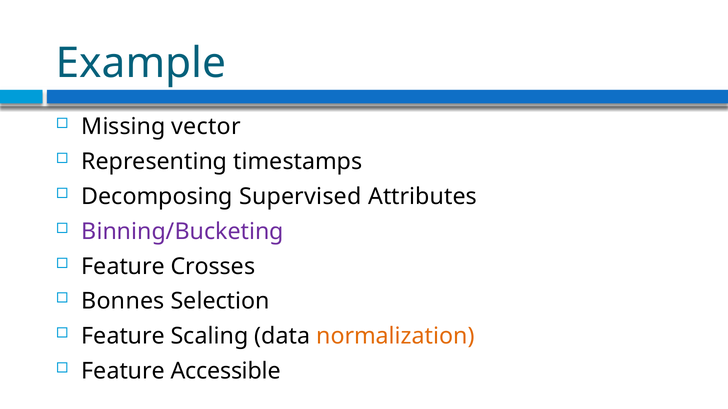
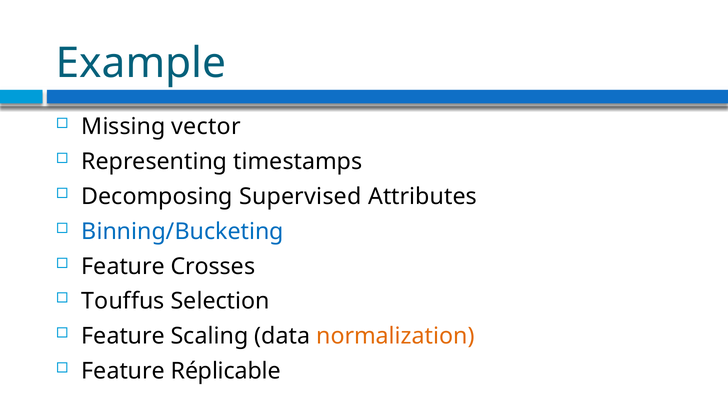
Binning/Bucketing colour: purple -> blue (183, 232)
Bonnes: Bonnes -> Touffus (123, 302)
Accessible: Accessible -> Réplicable (226, 372)
